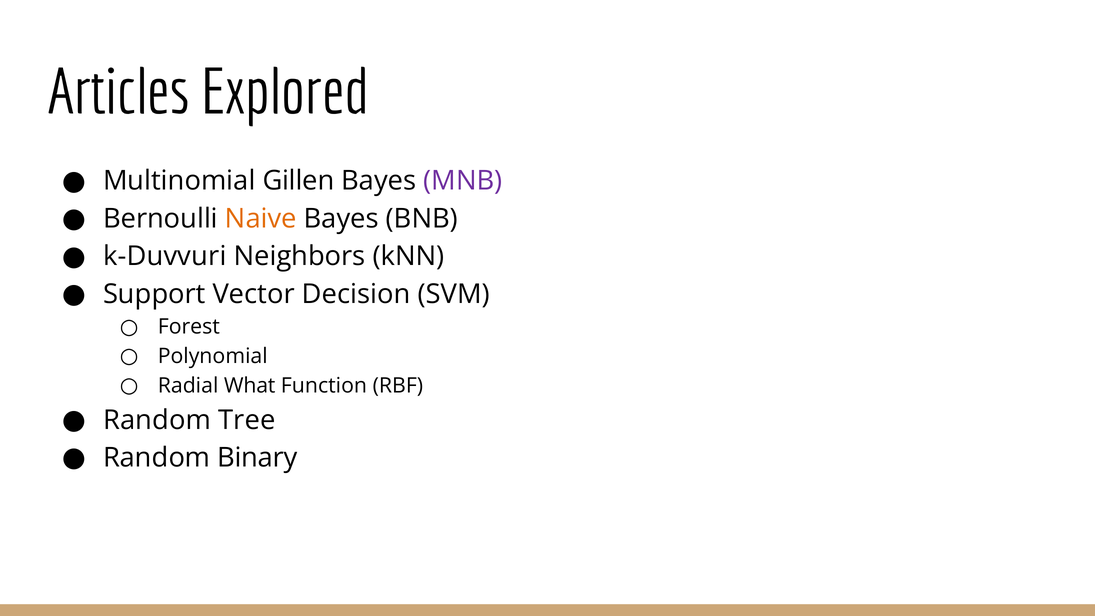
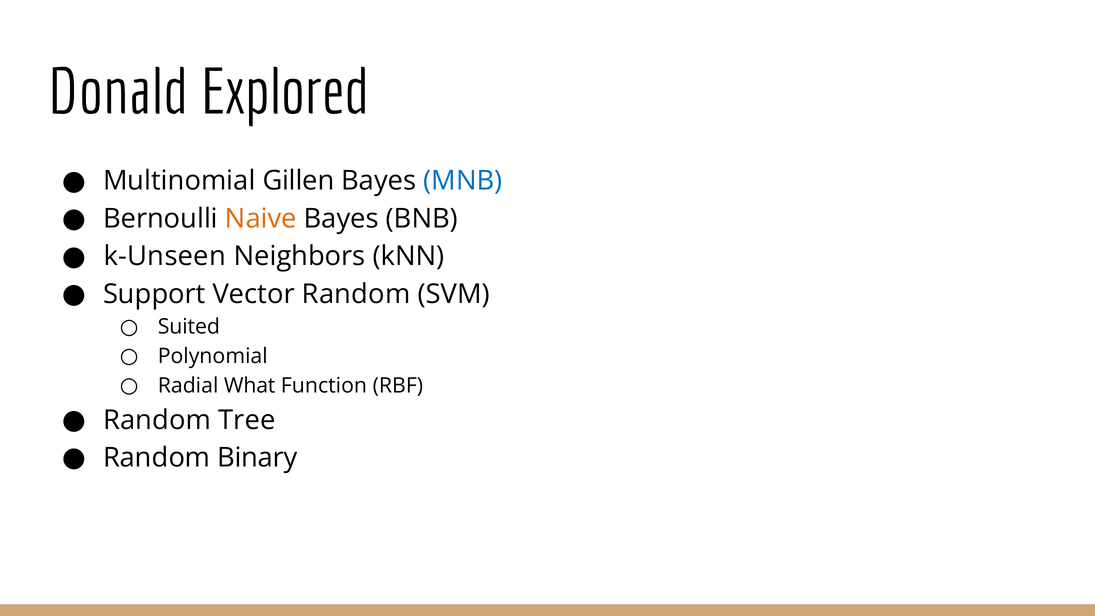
Articles: Articles -> Donald (118, 93)
MNB colour: purple -> blue (463, 181)
k-Duvvuri: k-Duvvuri -> k-Unseen (165, 256)
Vector Decision: Decision -> Random (356, 294)
Forest: Forest -> Suited (189, 327)
